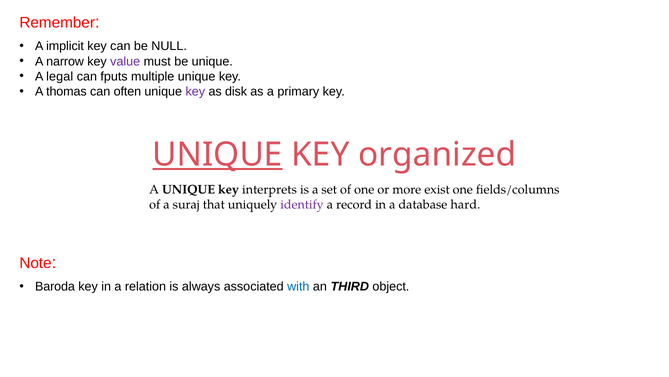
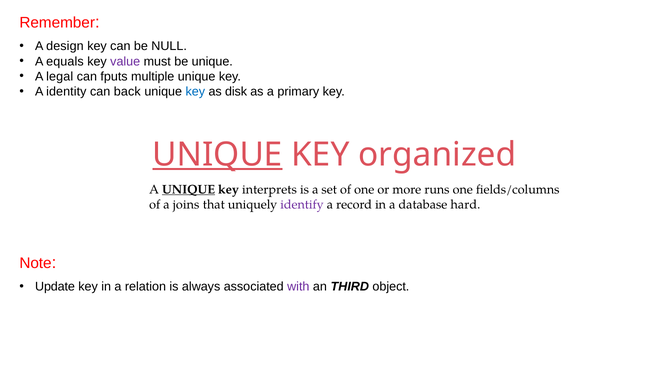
implicit: implicit -> design (65, 46)
narrow: narrow -> equals (65, 61)
thomas: thomas -> identity (66, 91)
often: often -> back (127, 91)
key colour: purple -> blue (195, 91)
UNIQUE underline: none -> present (189, 189)
exist: exist -> runs (437, 189)
suraj: suraj -> joins (186, 204)
Baroda: Baroda -> Update (55, 286)
with colour: blue -> purple (298, 286)
